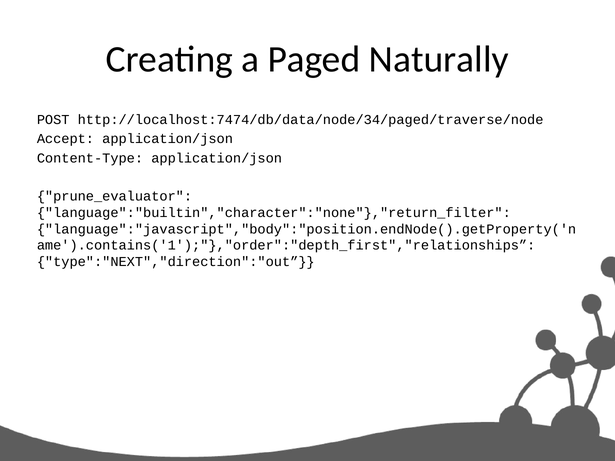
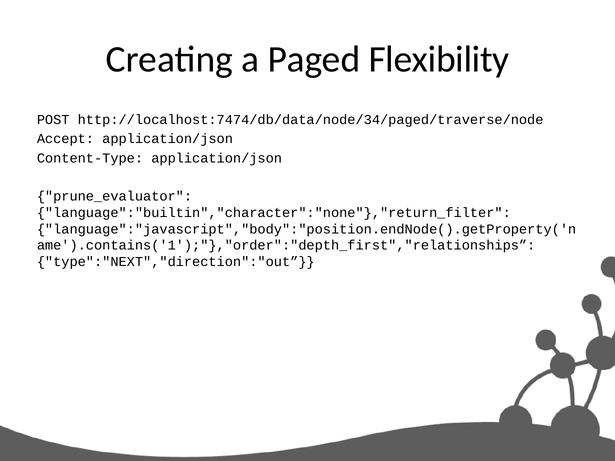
Naturally: Naturally -> Flexibility (439, 60)
